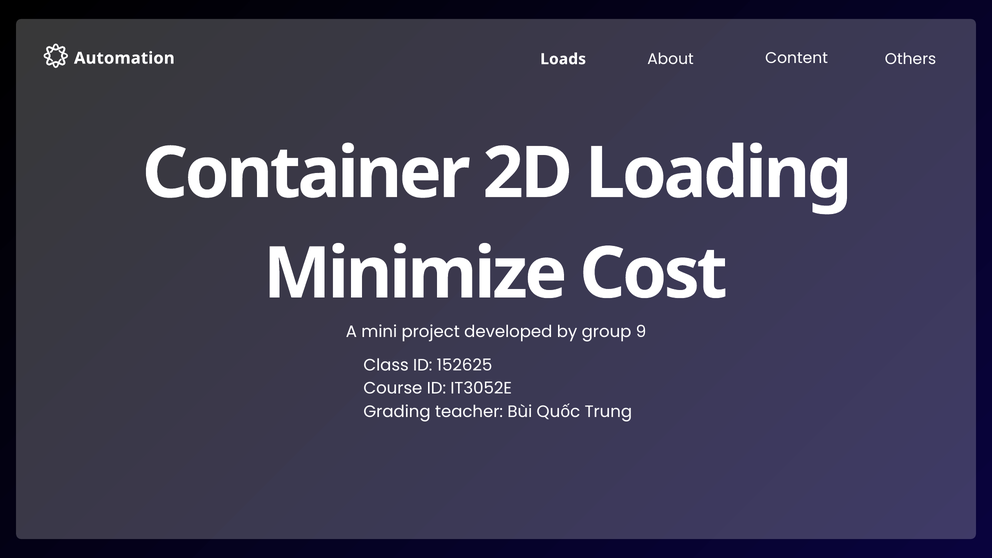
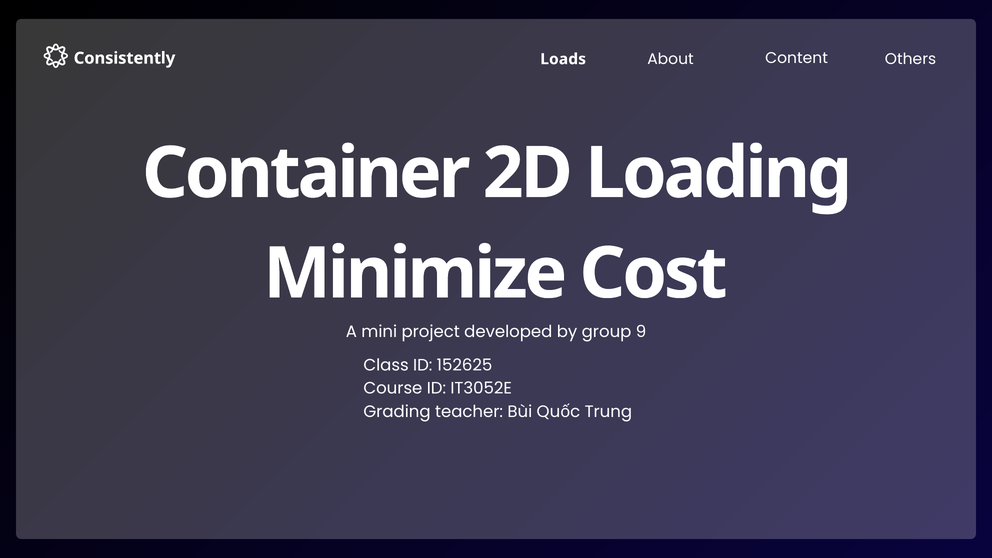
Automation: Automation -> Consistently (124, 58)
